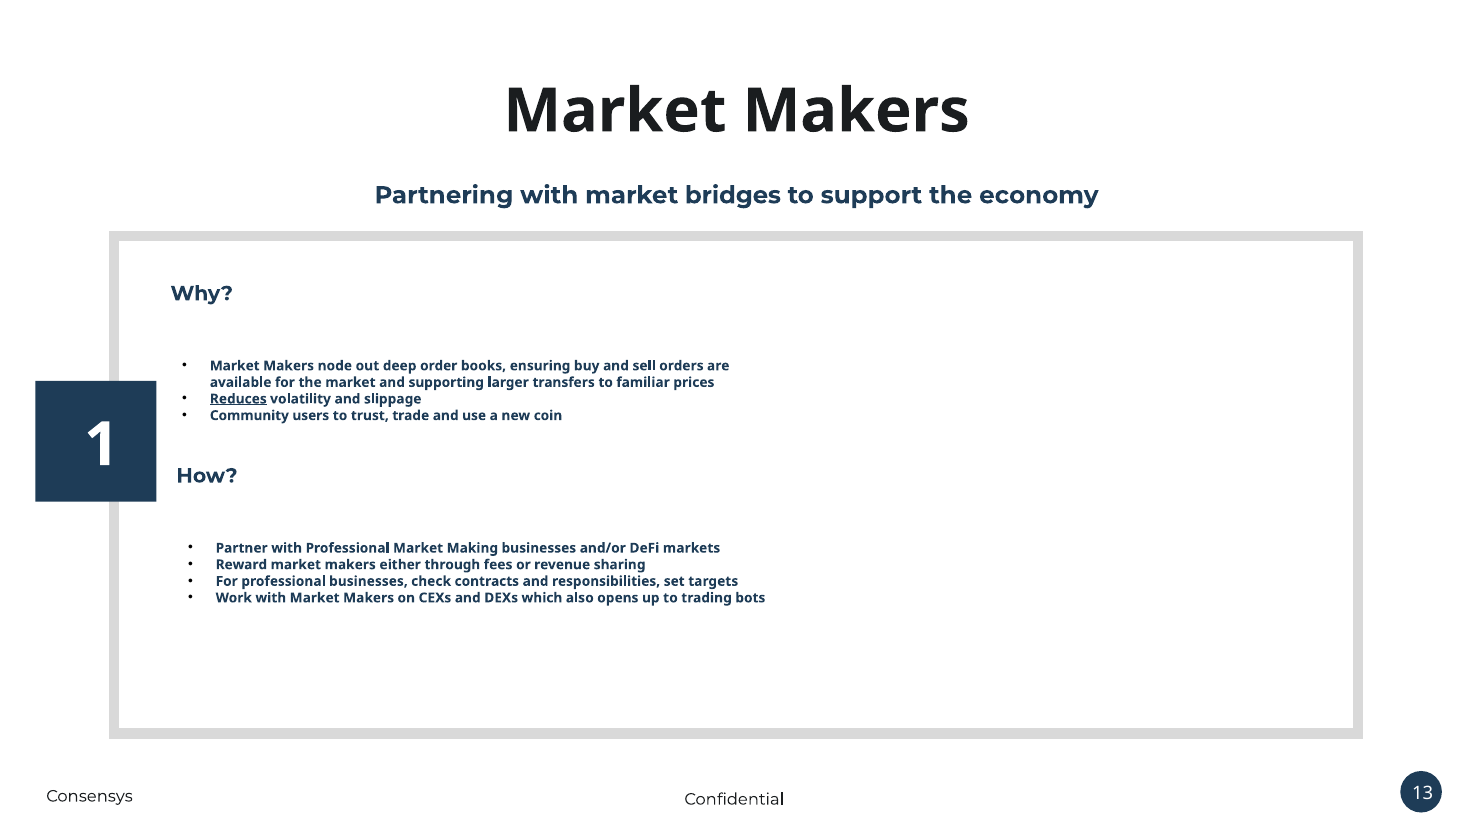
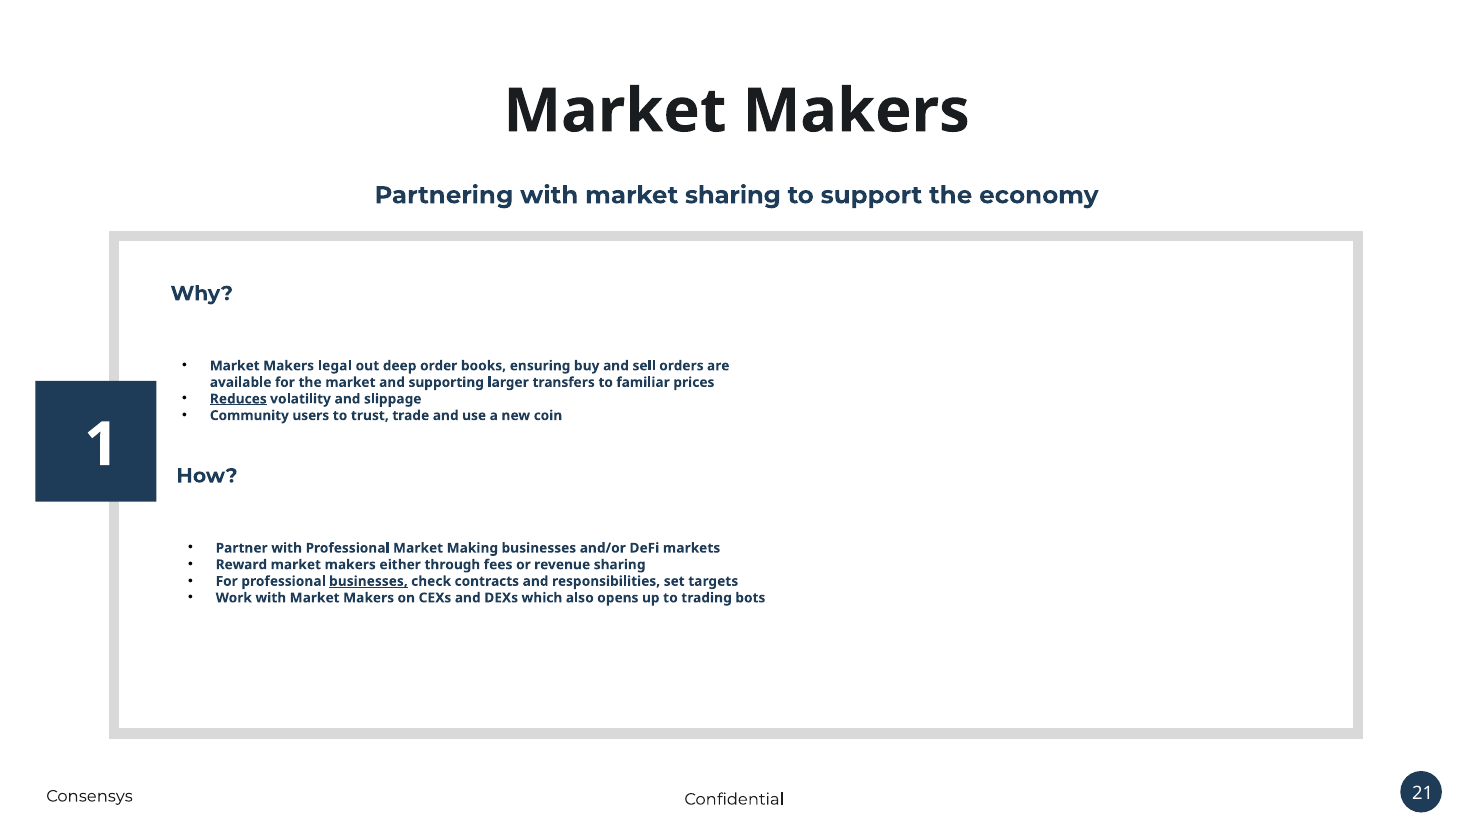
market bridges: bridges -> sharing (733, 195)
node: node -> legal (335, 366)
businesses underline: none -> present (368, 581)
13: 13 -> 21 (1423, 793)
